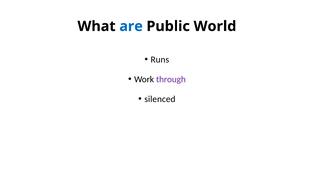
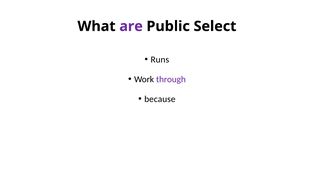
are colour: blue -> purple (131, 26)
World: World -> Select (215, 26)
silenced: silenced -> because (160, 99)
